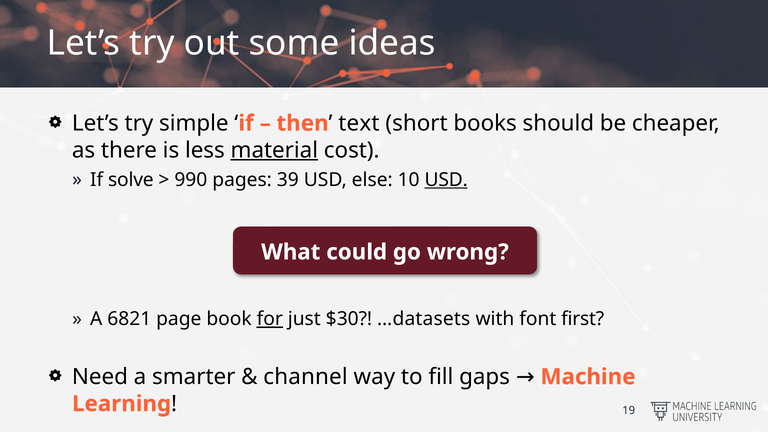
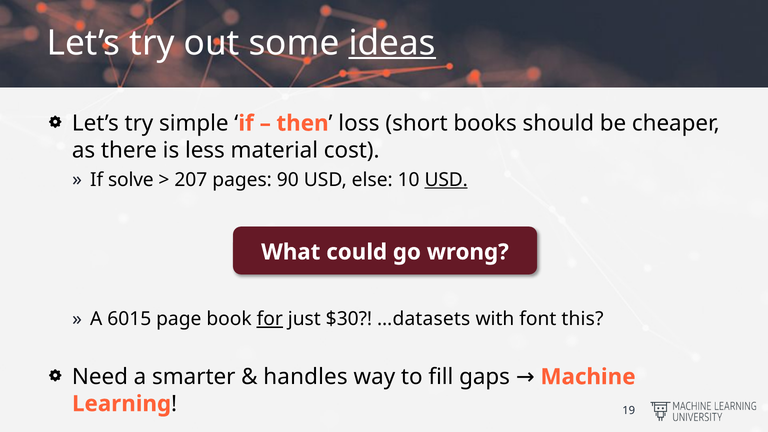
ideas underline: none -> present (392, 43)
text: text -> loss (359, 123)
material underline: present -> none (274, 150)
990: 990 -> 207 (191, 180)
39: 39 -> 90 (288, 180)
6821: 6821 -> 6015 (129, 319)
first: first -> this (582, 319)
channel: channel -> handles (305, 377)
